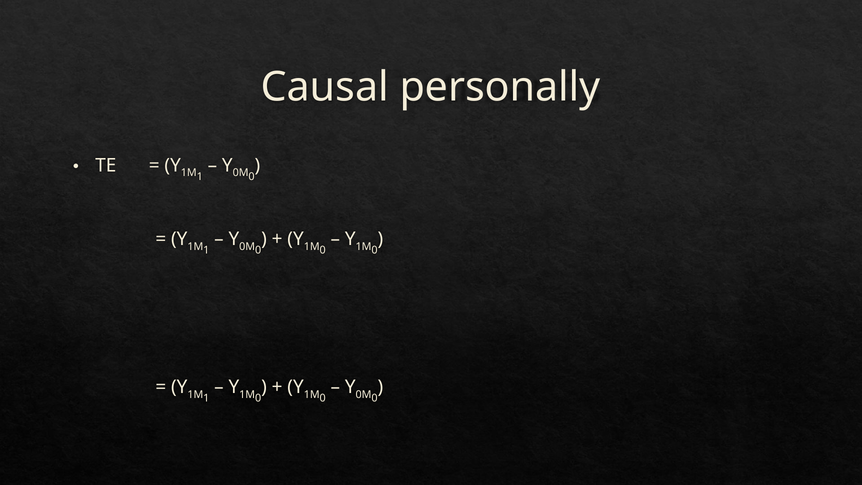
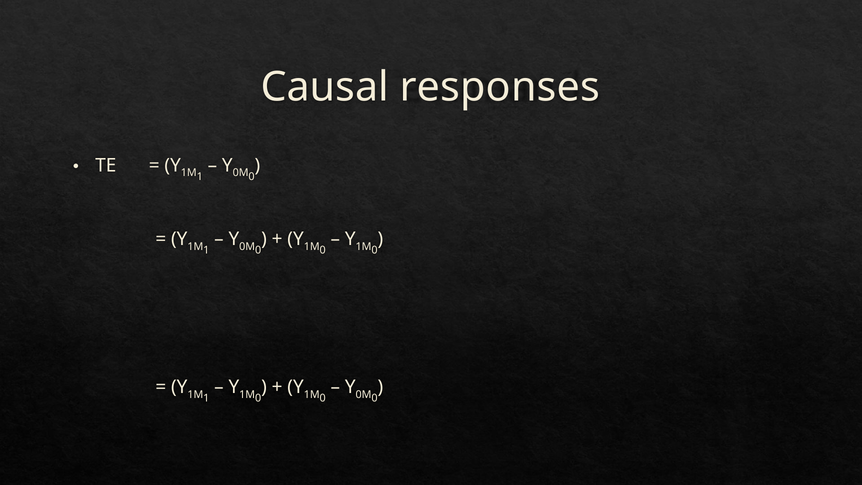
personally: personally -> responses (500, 87)
